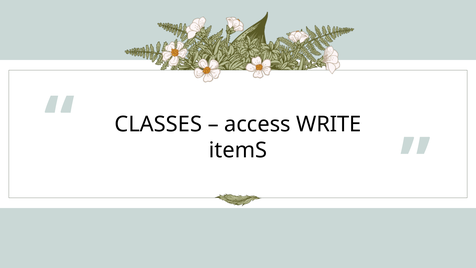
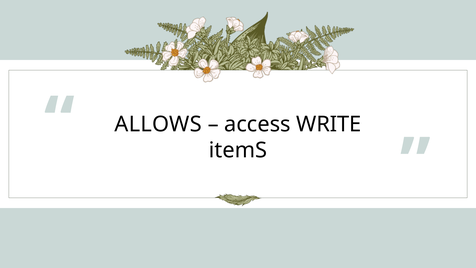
CLASSES: CLASSES -> ALLOWS (158, 124)
